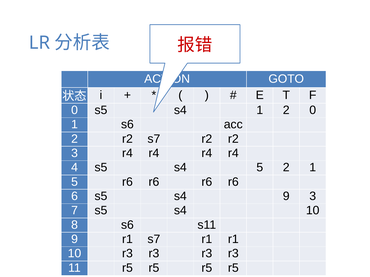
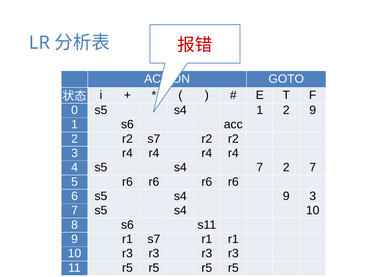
2 0: 0 -> 9 (313, 110)
s4 5: 5 -> 7 (260, 168)
2 1: 1 -> 7 (313, 168)
